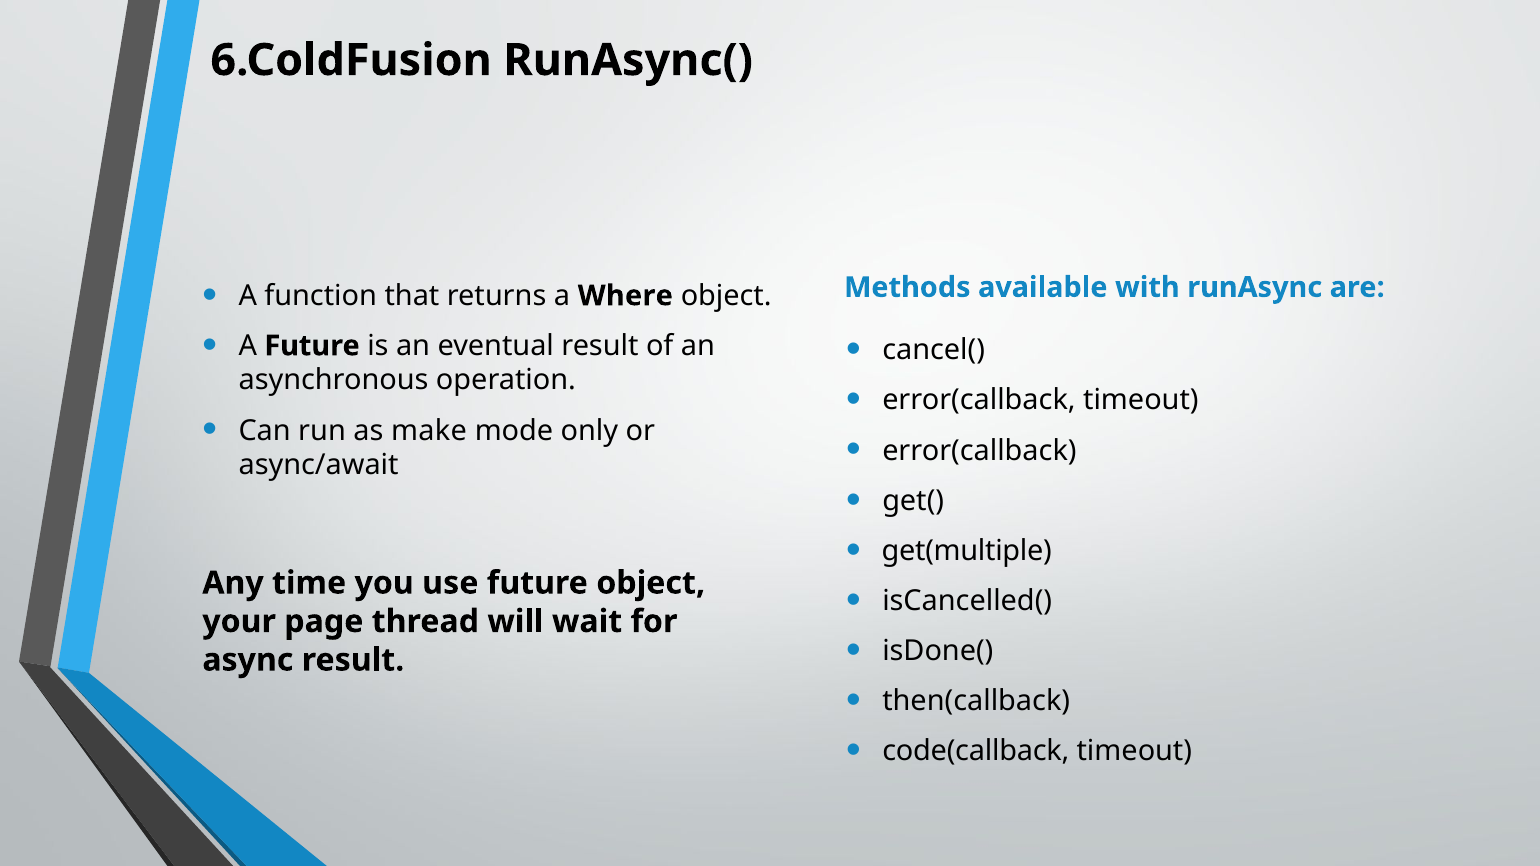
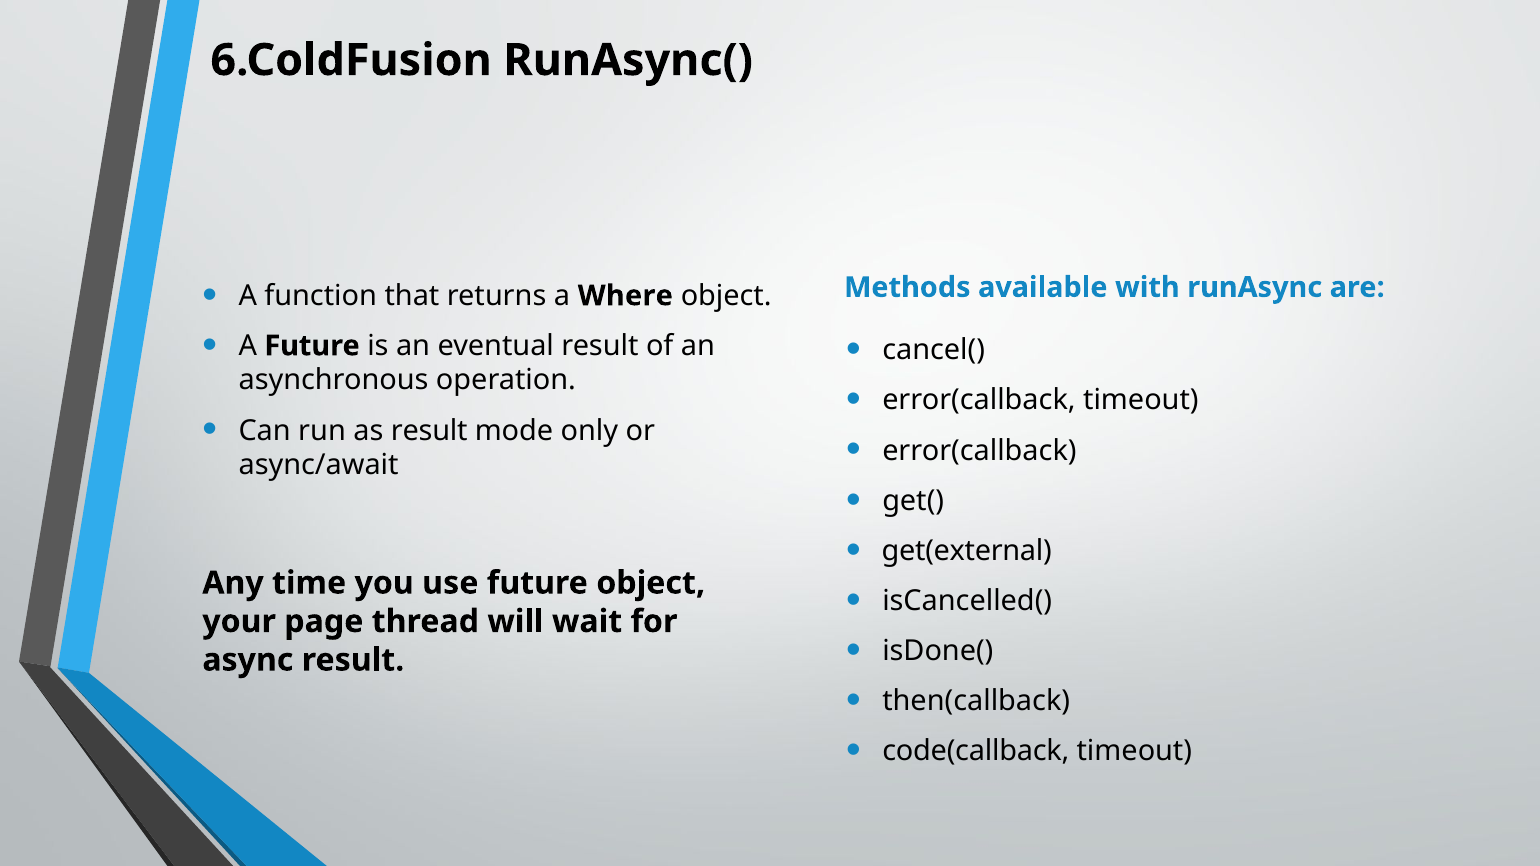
as make: make -> result (429, 431)
get(multiple: get(multiple -> get(external (967, 551)
